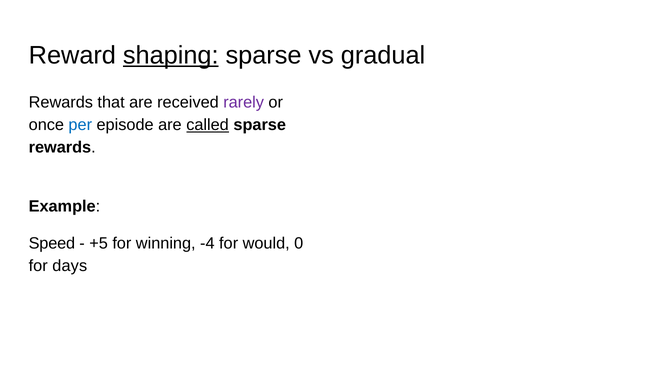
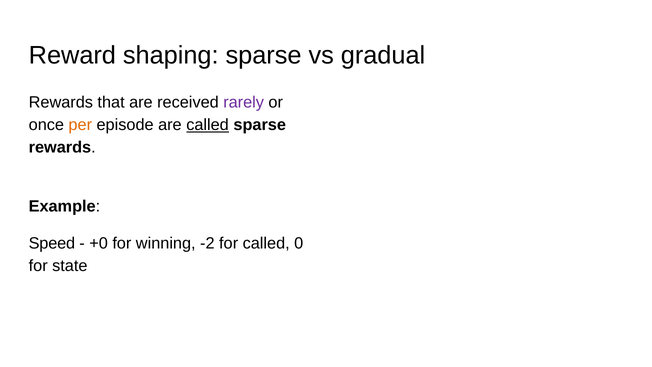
shaping underline: present -> none (171, 55)
per colour: blue -> orange (80, 125)
+5: +5 -> +0 (99, 243)
-4: -4 -> -2 (207, 243)
for would: would -> called (266, 243)
days: days -> state (70, 265)
